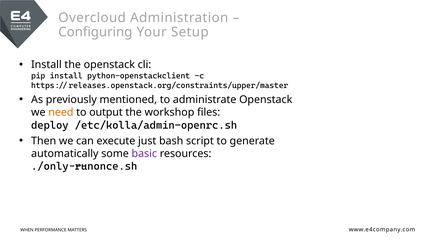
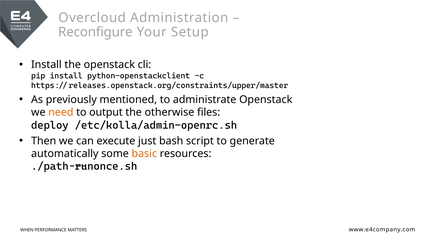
Configuring: Configuring -> Reconfigure (95, 32)
workshop: workshop -> otherwise (169, 112)
basic colour: purple -> orange (144, 153)
./only-runonce.sh: ./only-runonce.sh -> ./path-runonce.sh (84, 166)
